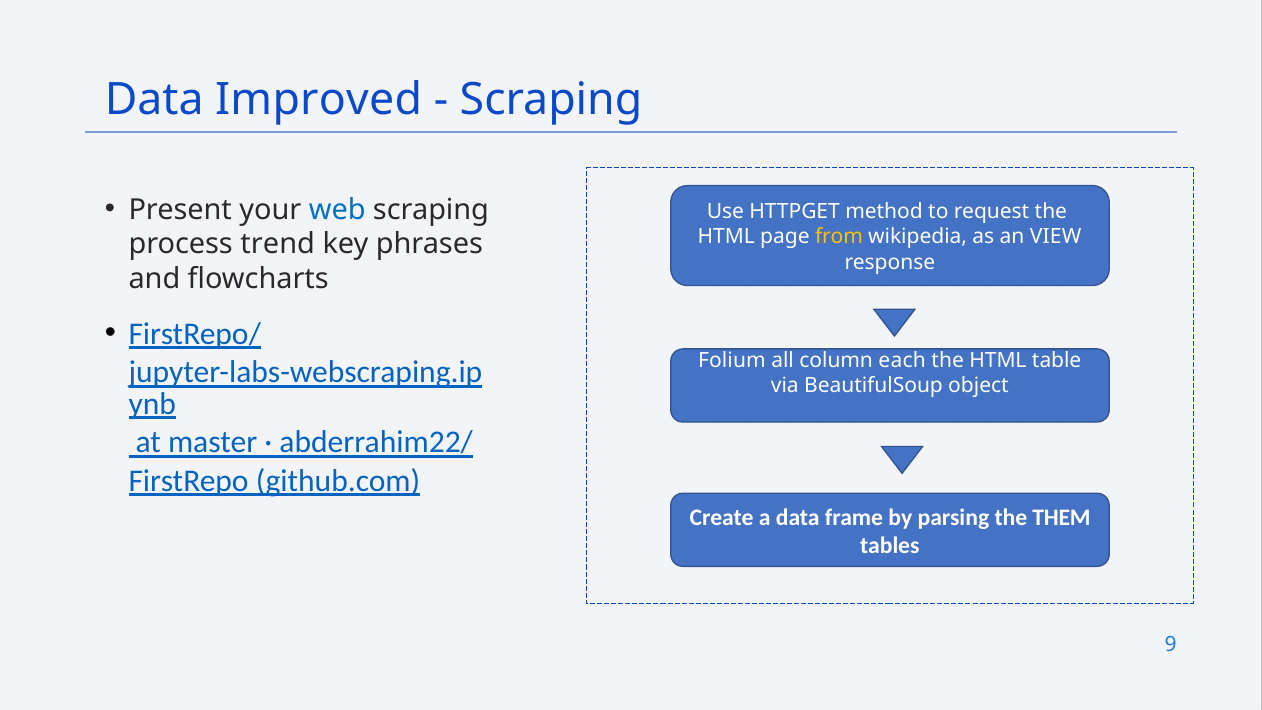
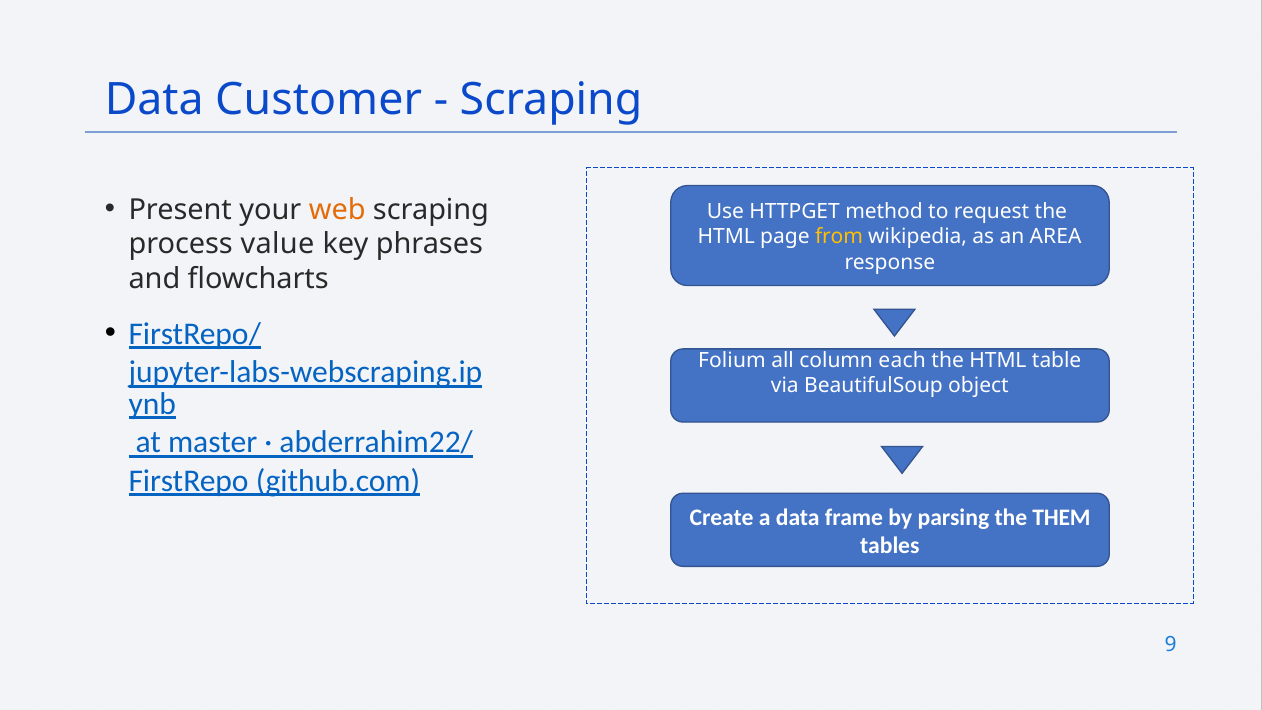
Improved: Improved -> Customer (319, 100)
web colour: blue -> orange (337, 210)
VIEW: VIEW -> AREA (1056, 237)
trend: trend -> value (278, 244)
